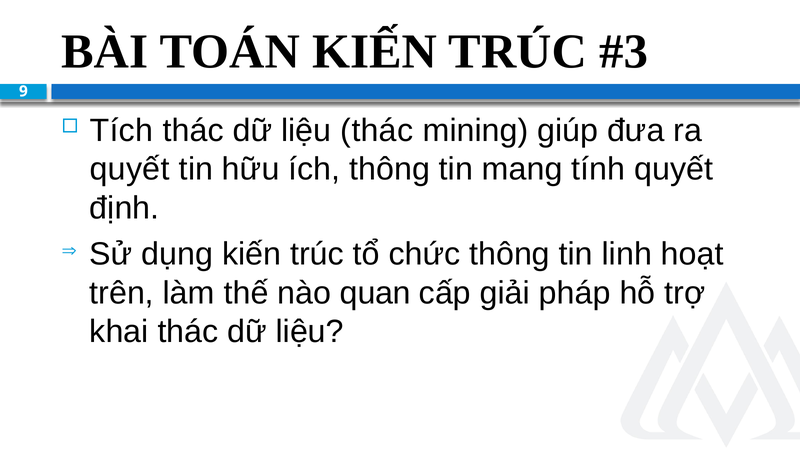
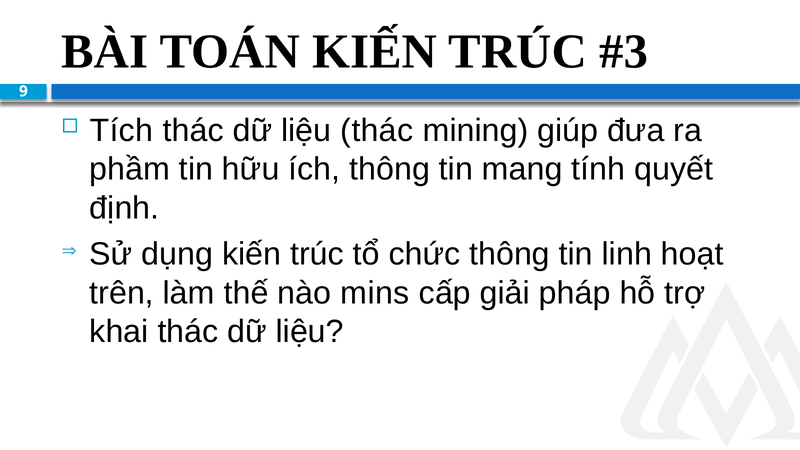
quyết: quyết -> phầm (130, 169)
quan: quan -> mins (375, 293)
